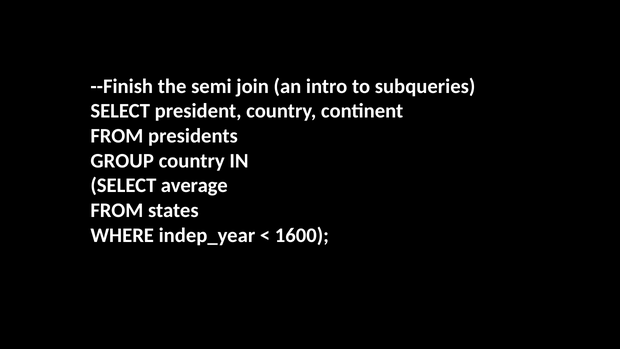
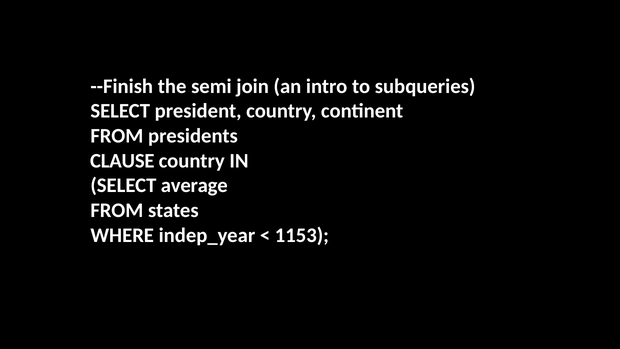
GROUP: GROUP -> CLAUSE (122, 161)
1600: 1600 -> 1153 (302, 235)
